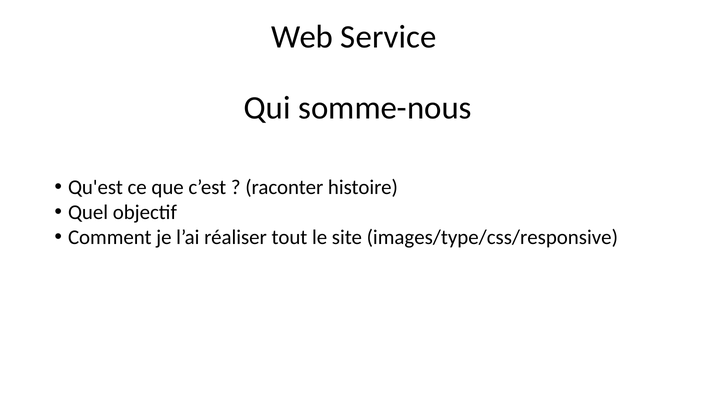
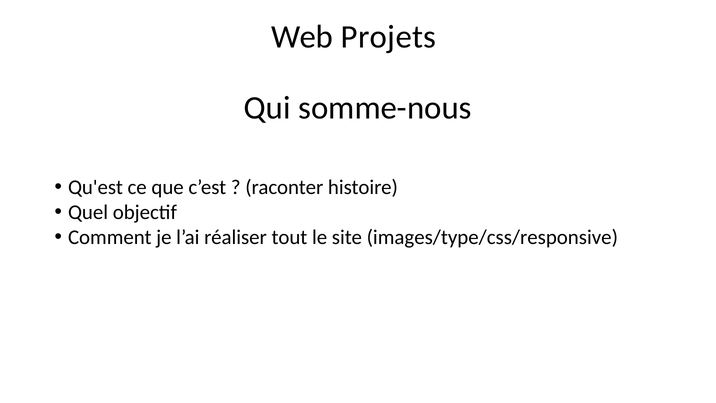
Service: Service -> Projets (389, 37)
